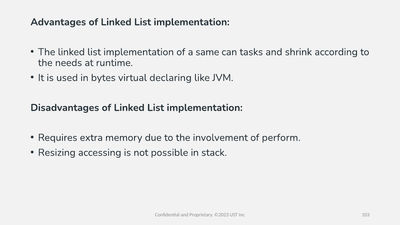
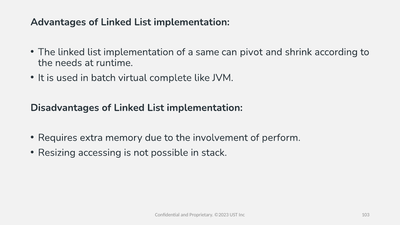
tasks: tasks -> pivot (251, 52)
bytes: bytes -> batch (103, 78)
declaring: declaring -> complete (171, 78)
